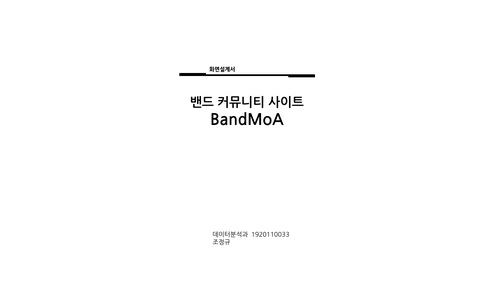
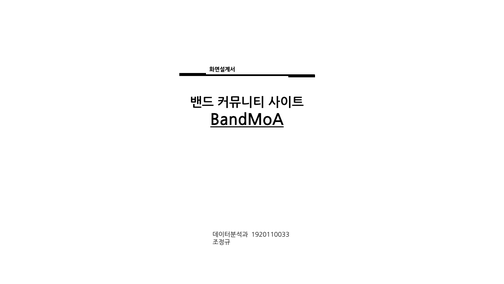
BandMoA underline: none -> present (247, 120)
